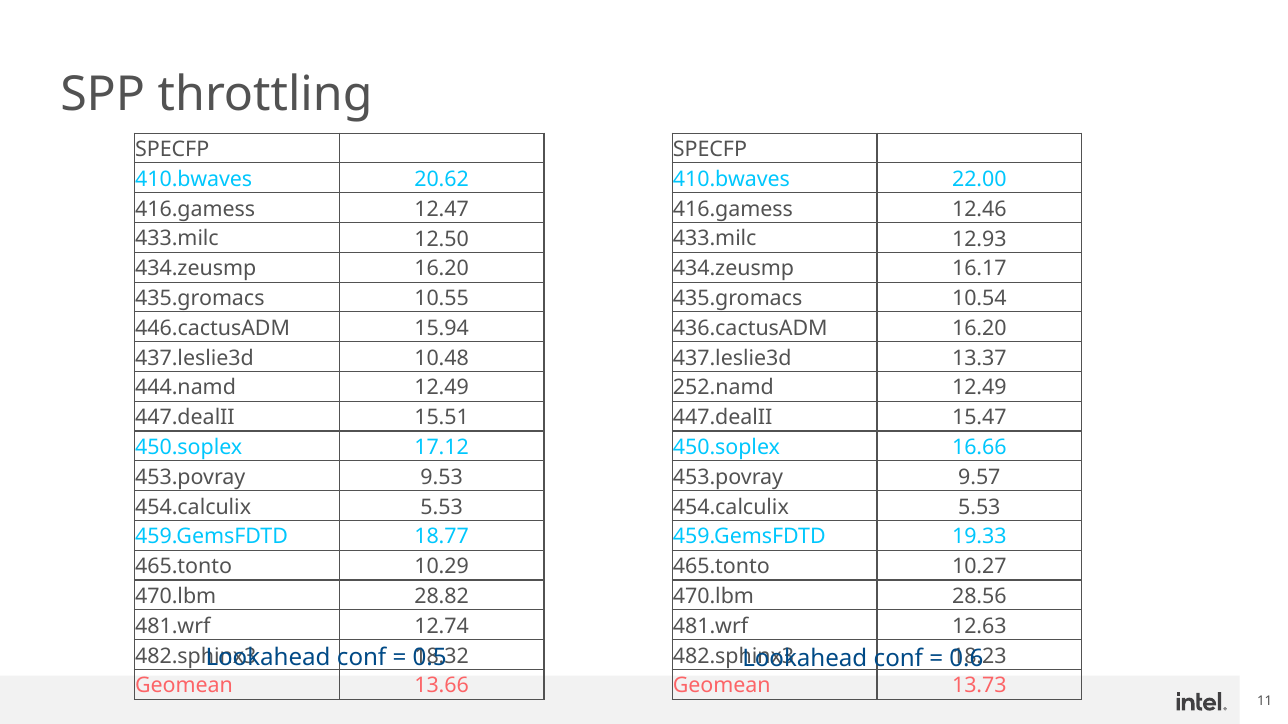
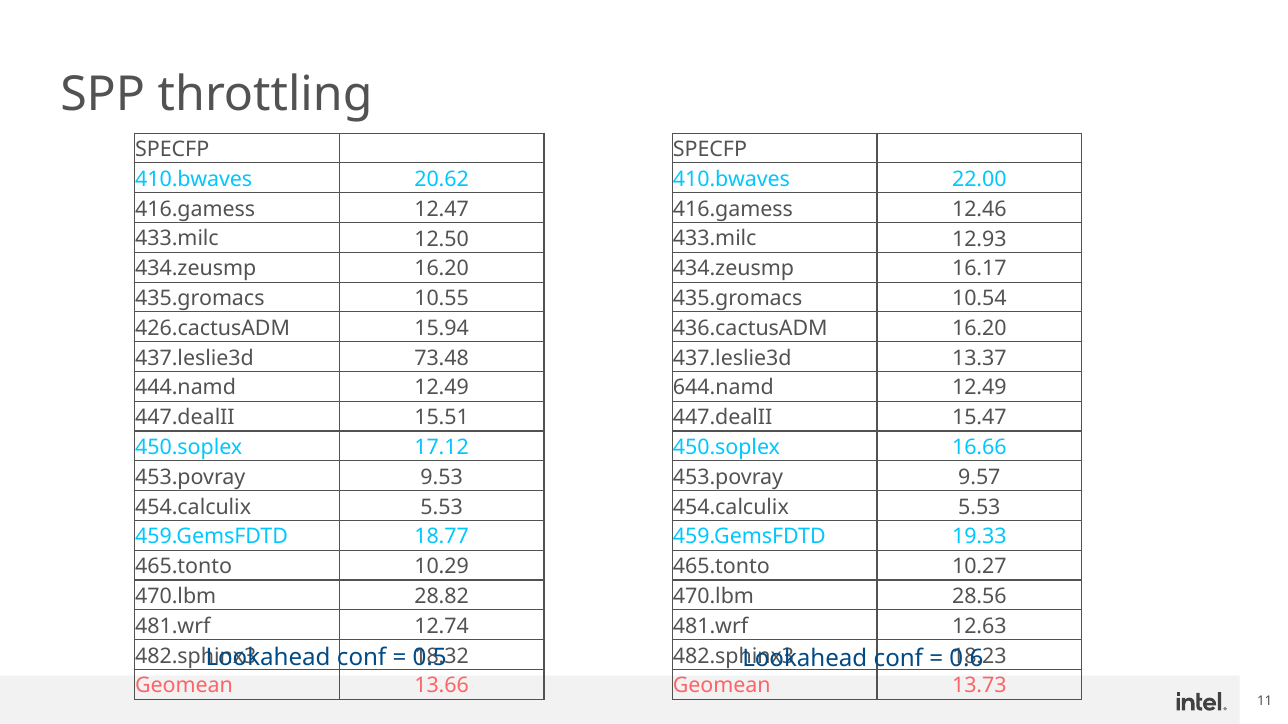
446.cactusADM: 446.cactusADM -> 426.cactusADM (213, 329)
10.48: 10.48 -> 73.48 (442, 358)
252.namd: 252.namd -> 644.namd (723, 388)
